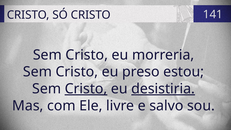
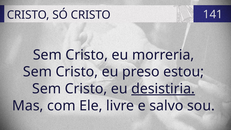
Cristo underline: present -> none (86, 89)
